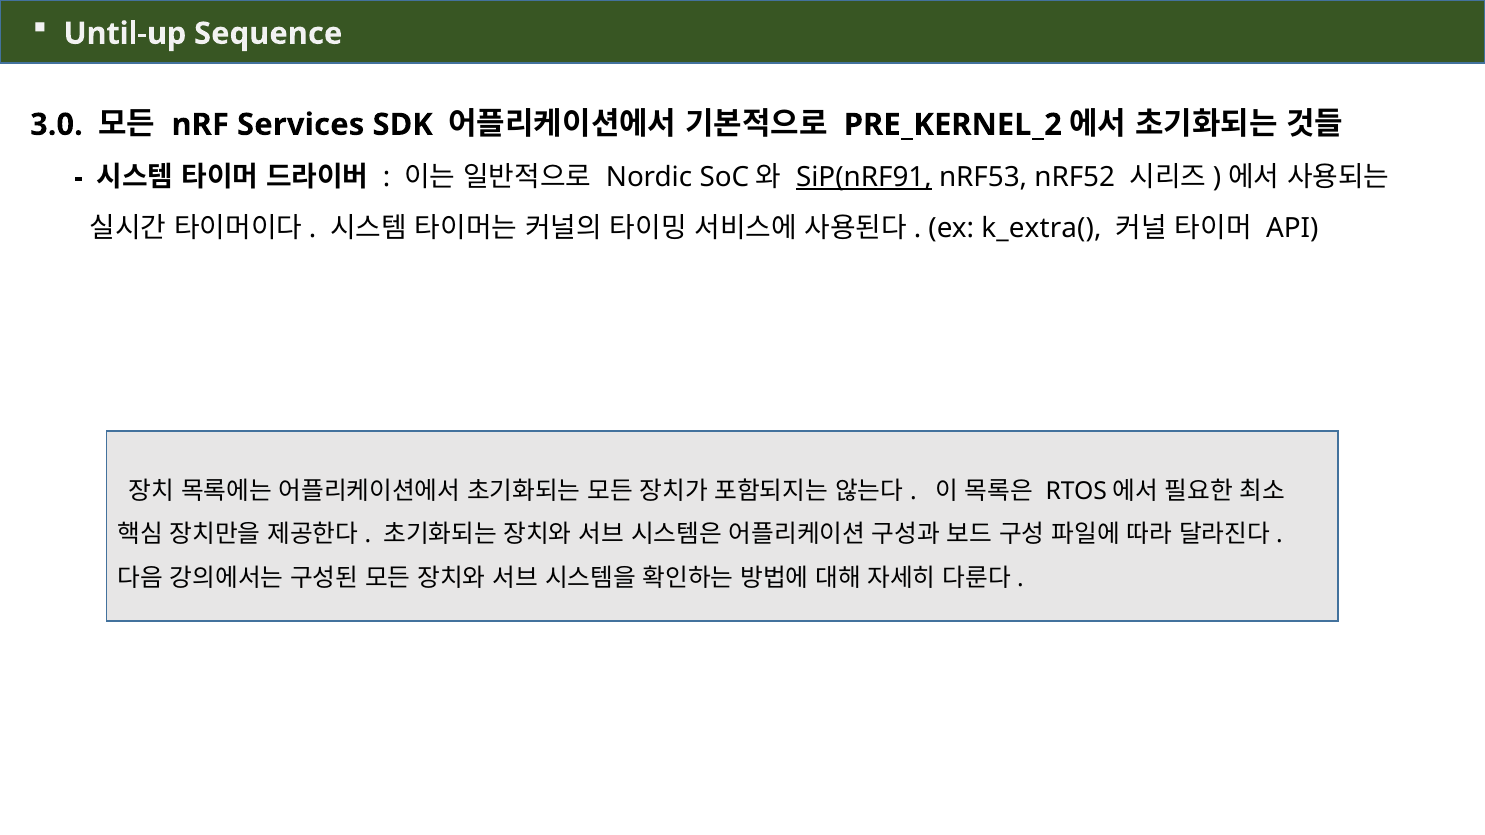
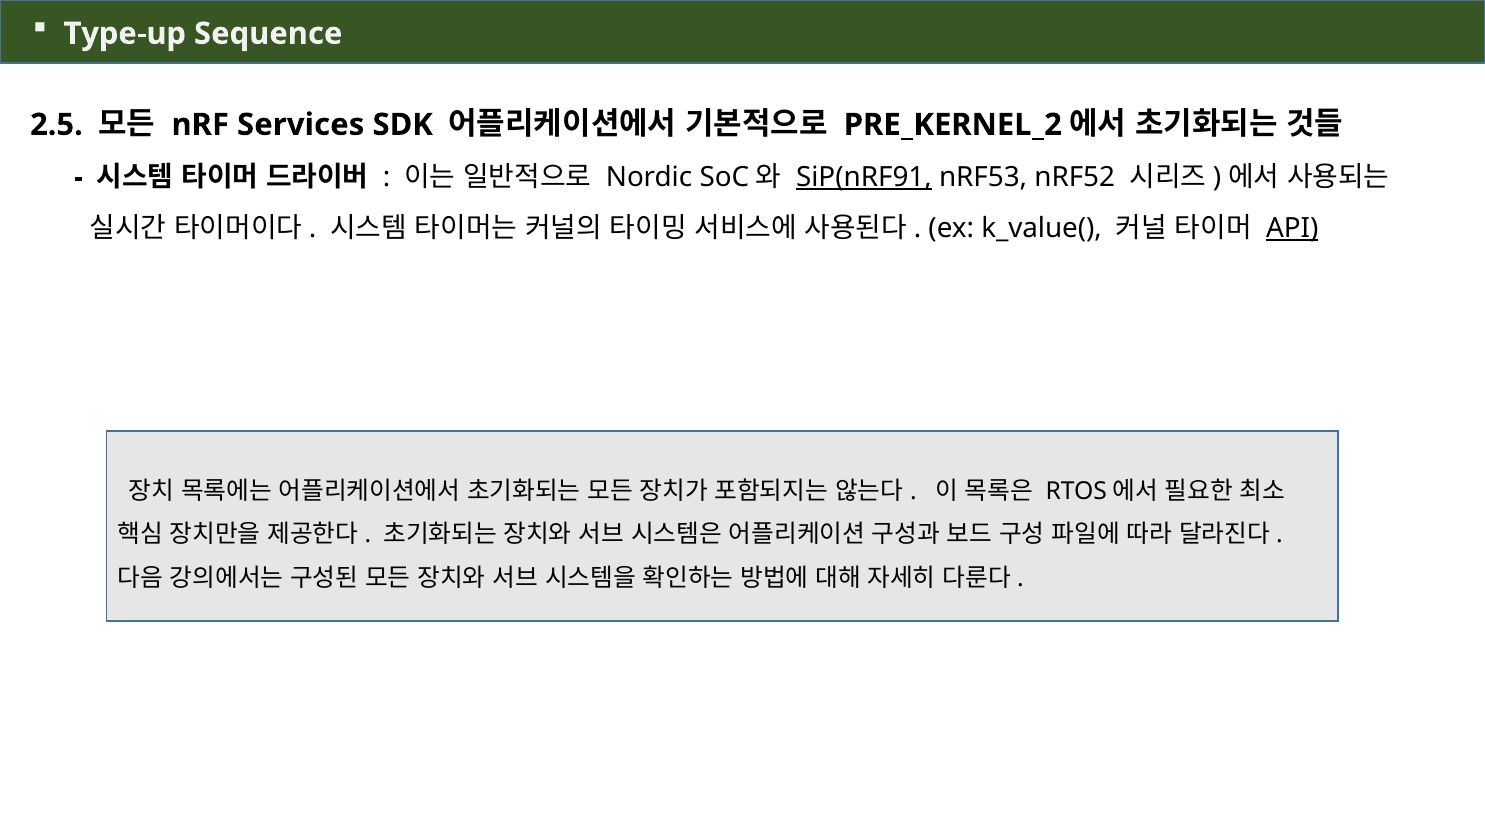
Until-up: Until-up -> Type-up (125, 34)
3.0: 3.0 -> 2.5 (56, 125)
k_extra(: k_extra( -> k_value( (1042, 228)
API underline: none -> present (1292, 228)
